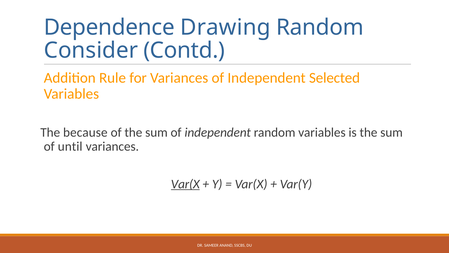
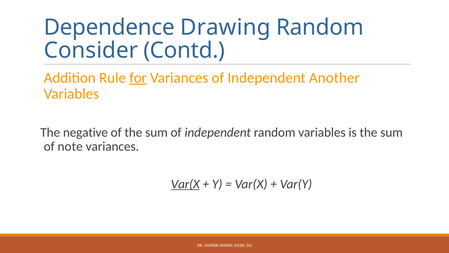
for underline: none -> present (138, 78)
Selected: Selected -> Another (334, 78)
because: because -> negative (85, 132)
until: until -> note (70, 146)
